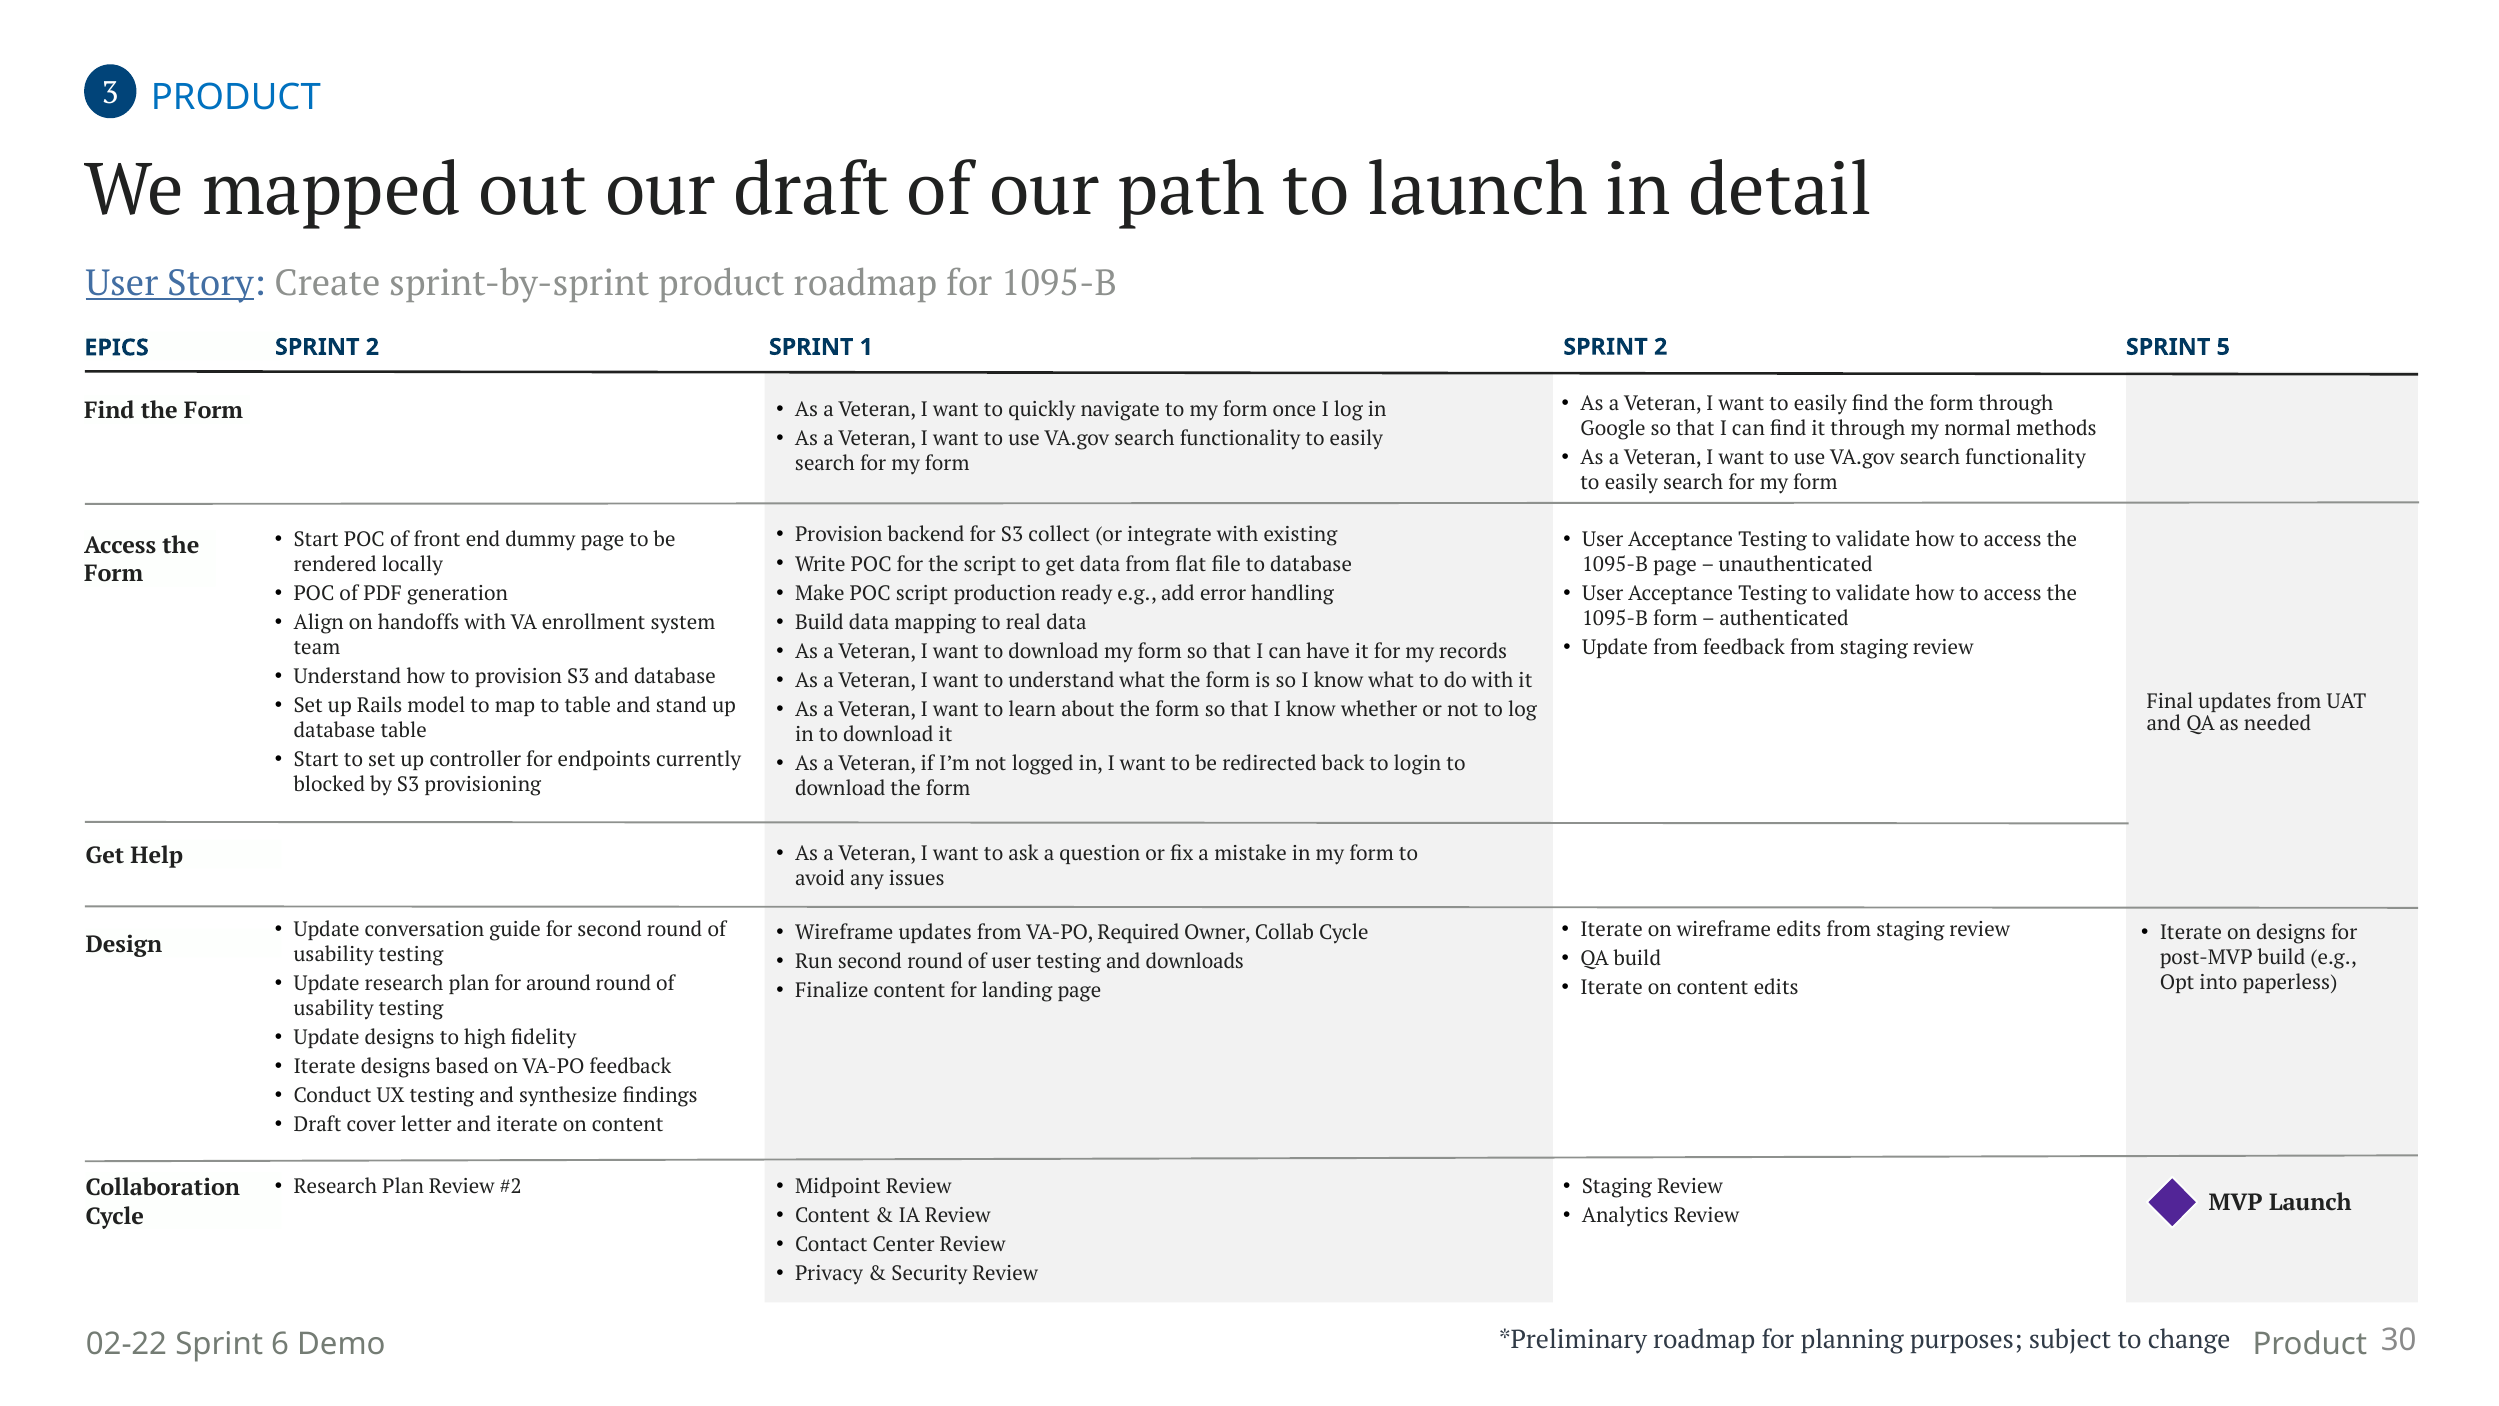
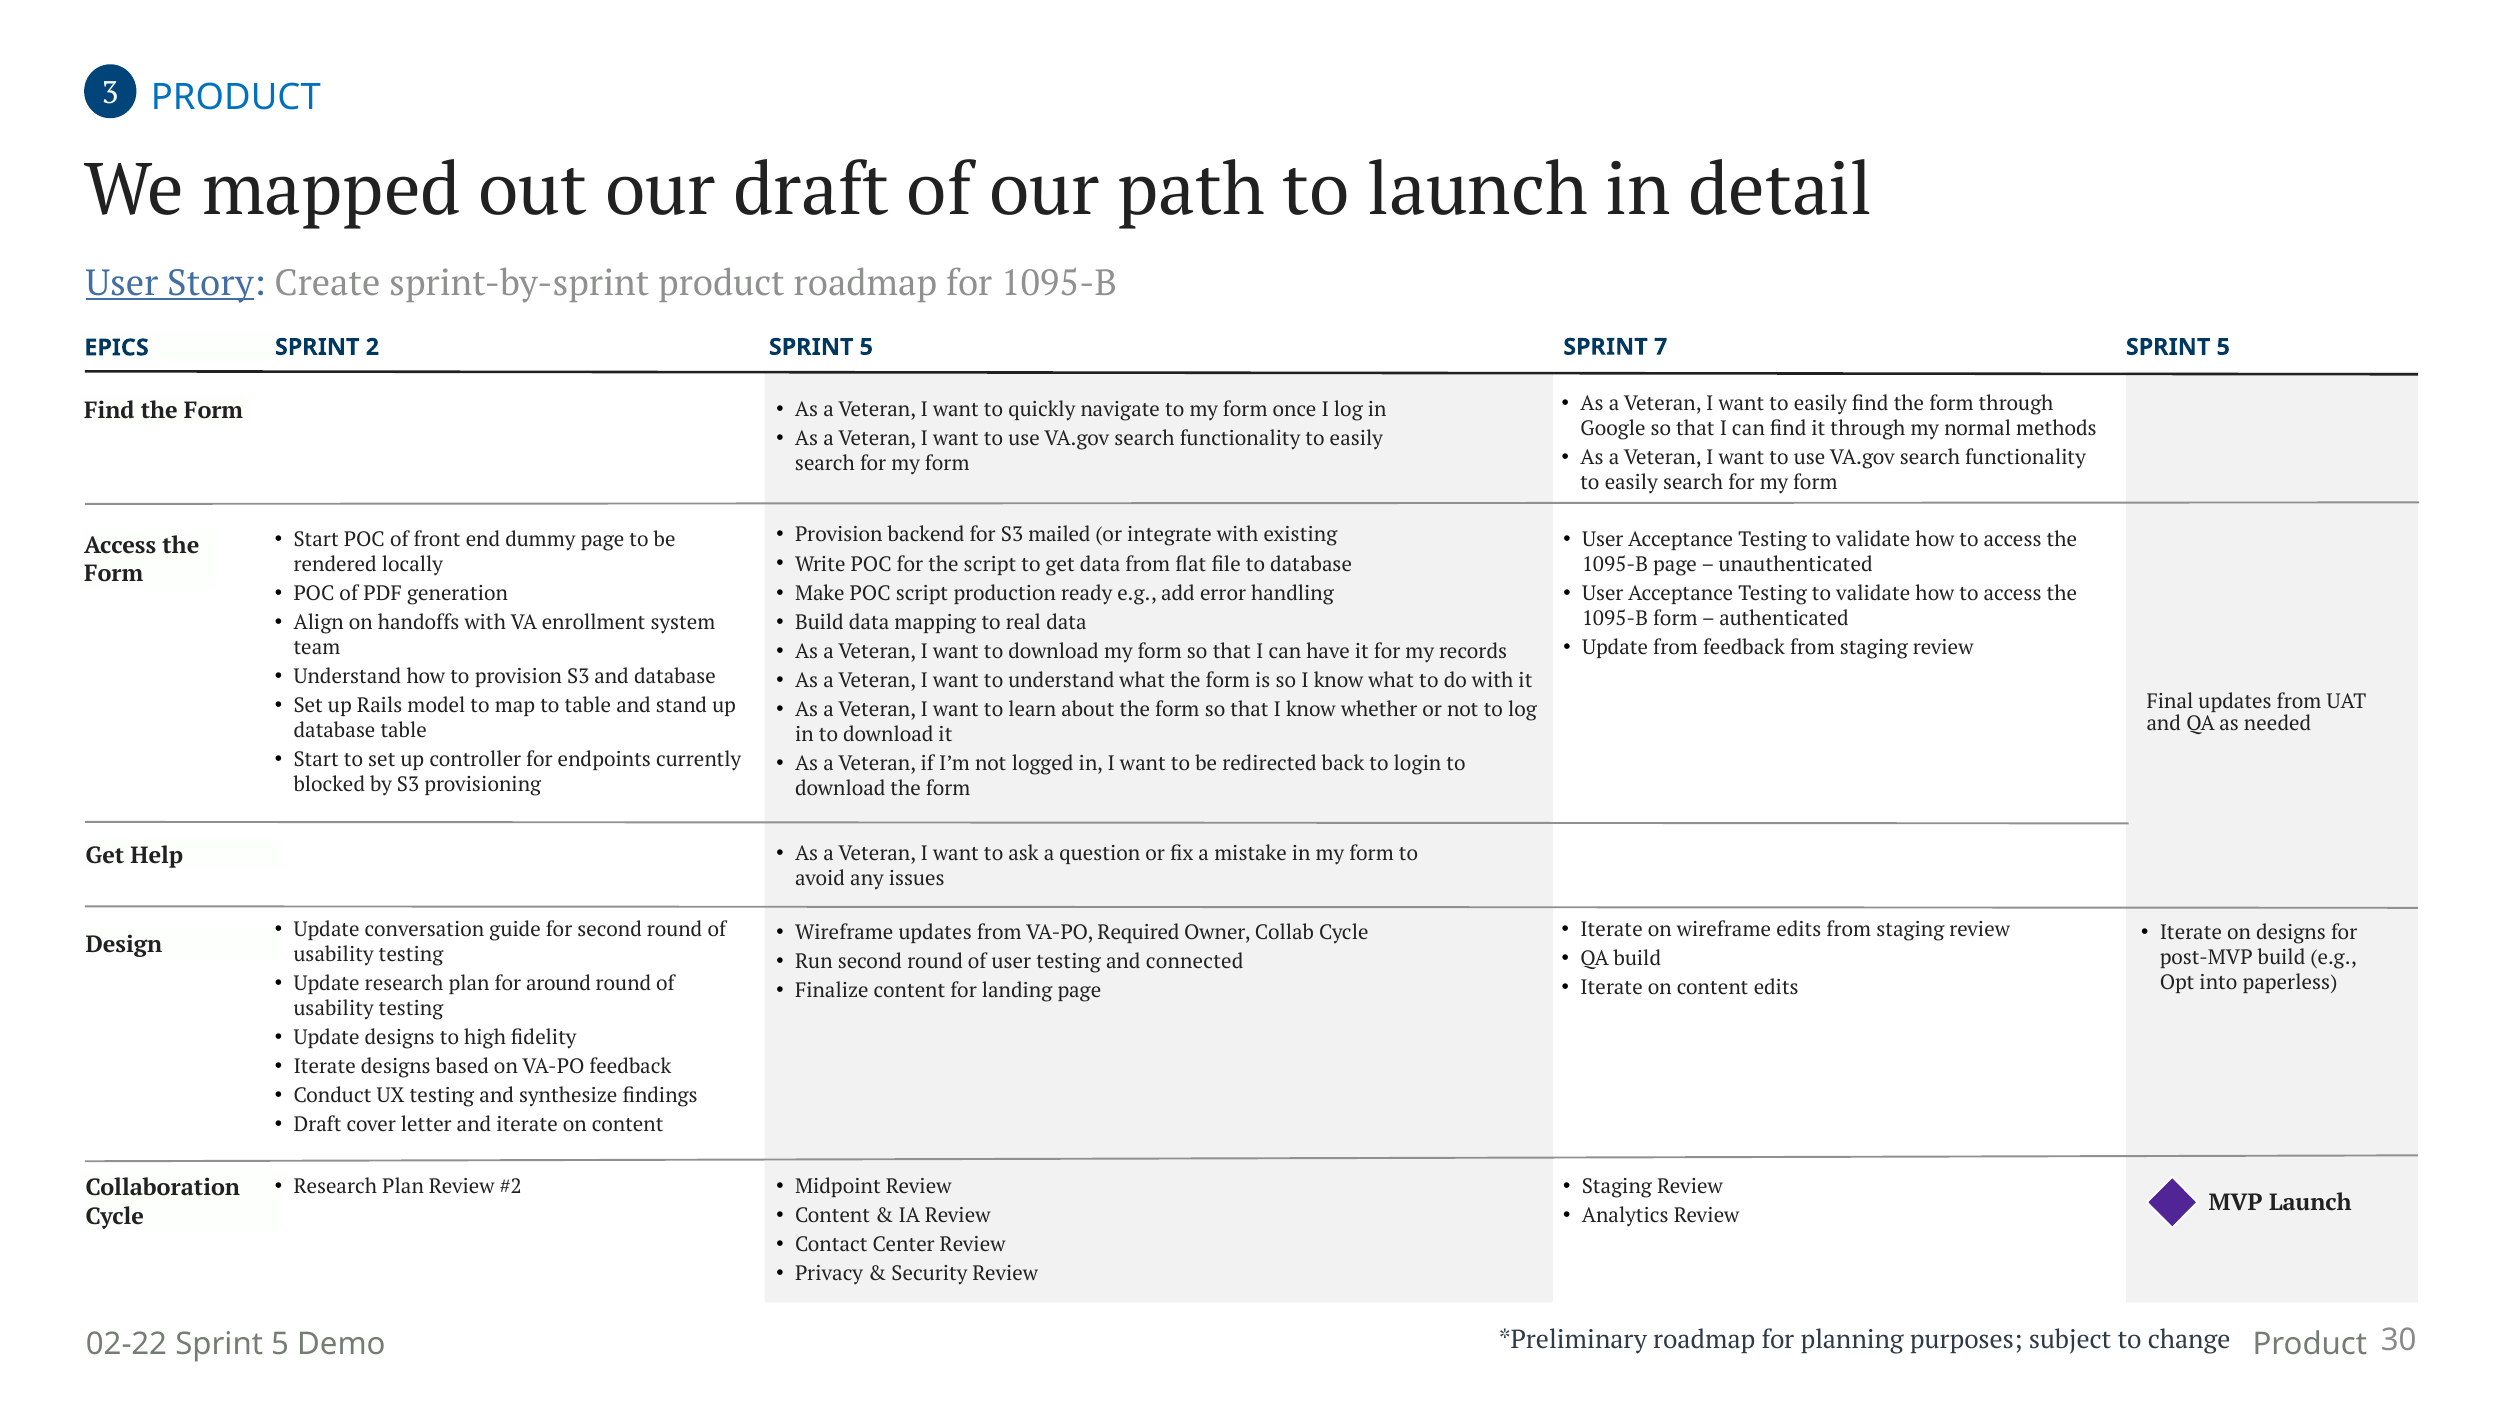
2 SPRINT 2: 2 -> 7 (1661, 347)
EPICS SPRINT 1: 1 -> 5 (866, 347)
collect: collect -> mailed (1059, 535)
downloads: downloads -> connected (1195, 961)
02-22 Sprint 6: 6 -> 5 (280, 1344)
